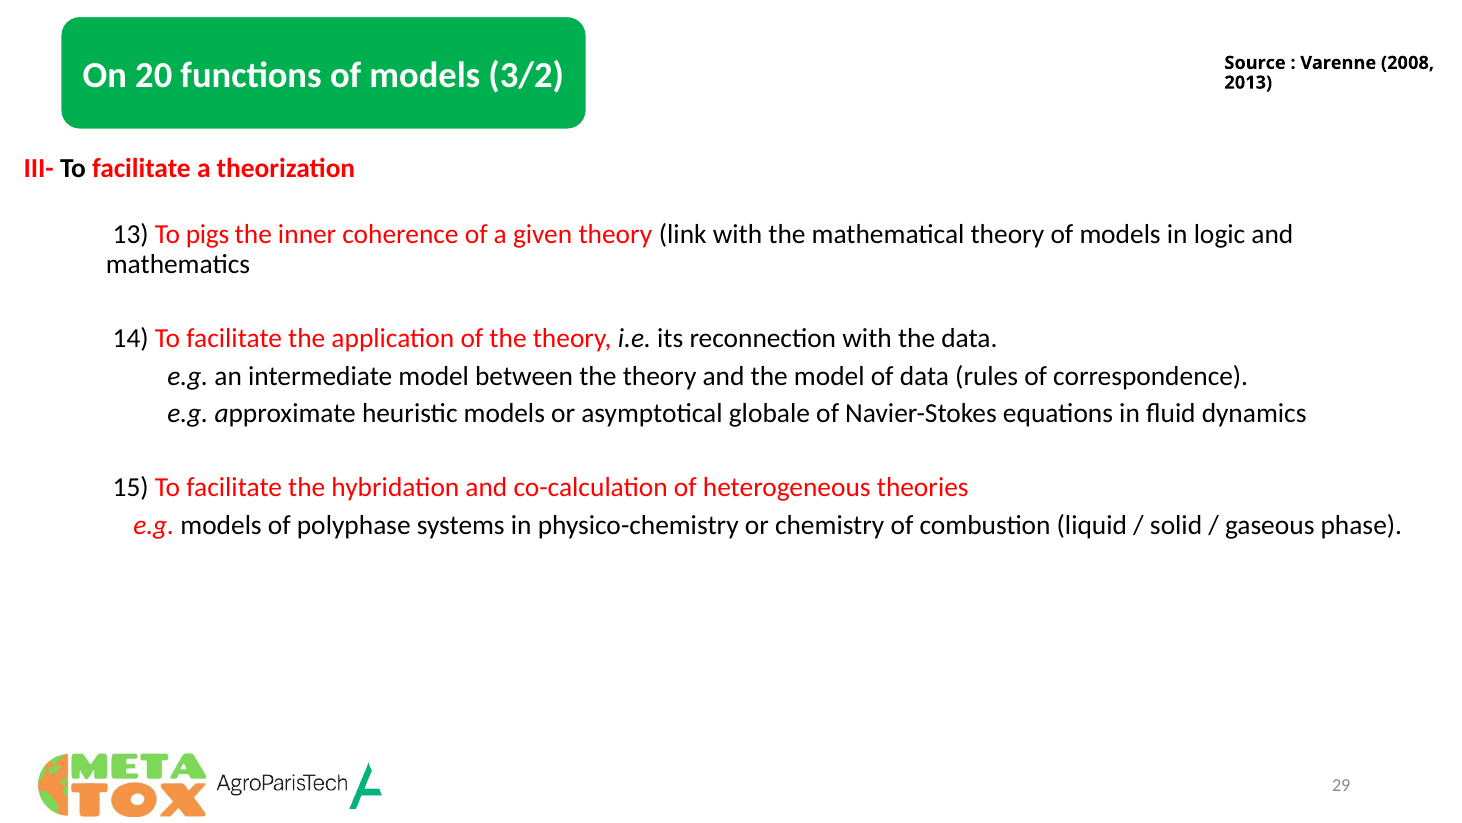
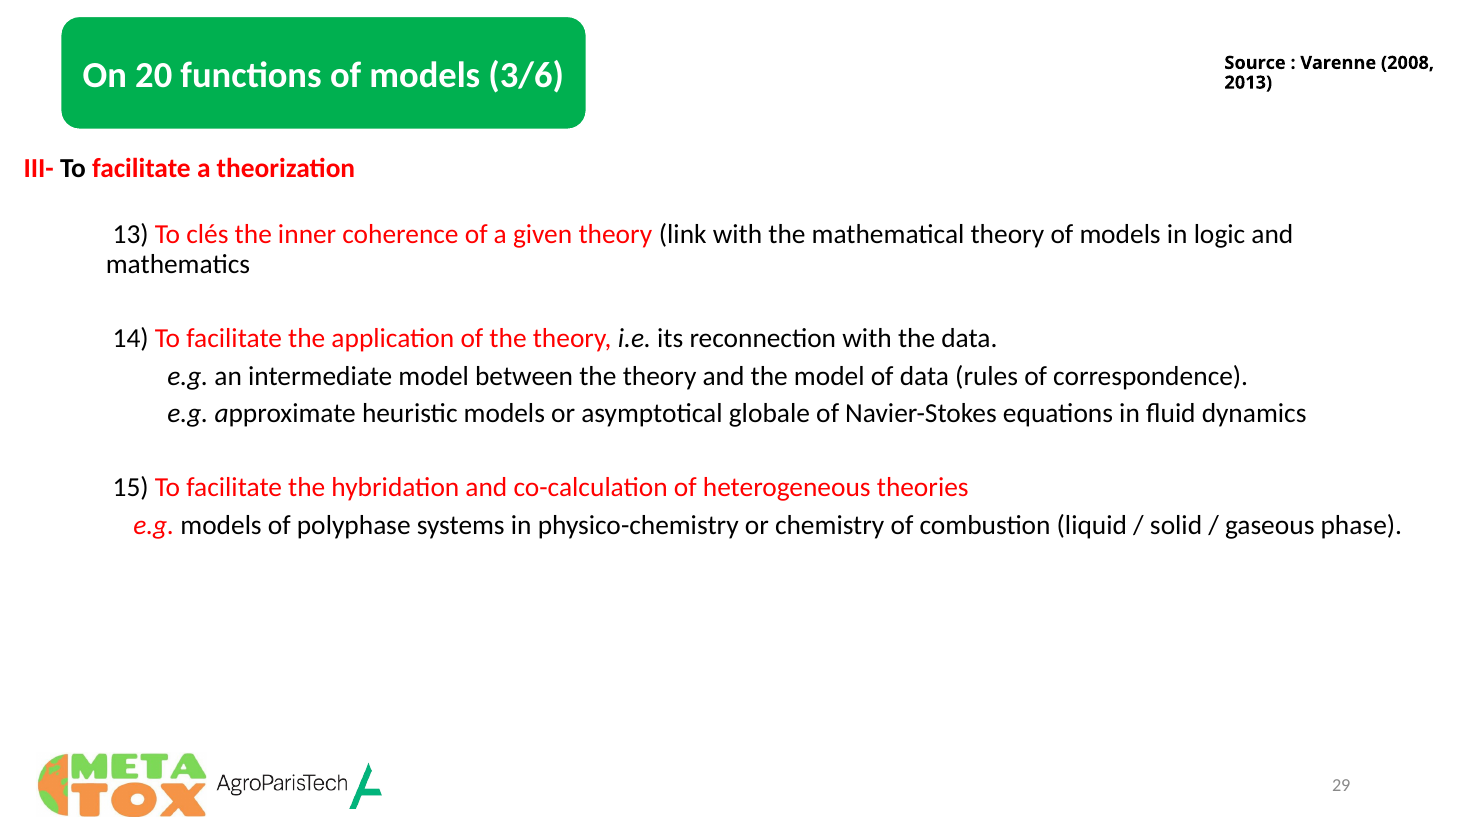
3/2: 3/2 -> 3/6 (526, 75)
pigs: pigs -> clés (207, 235)
